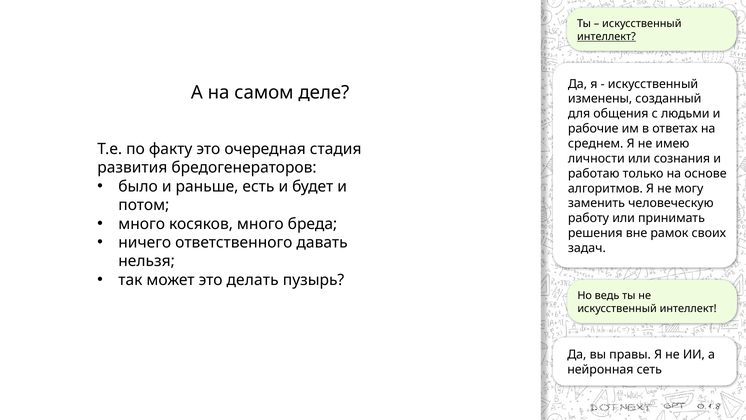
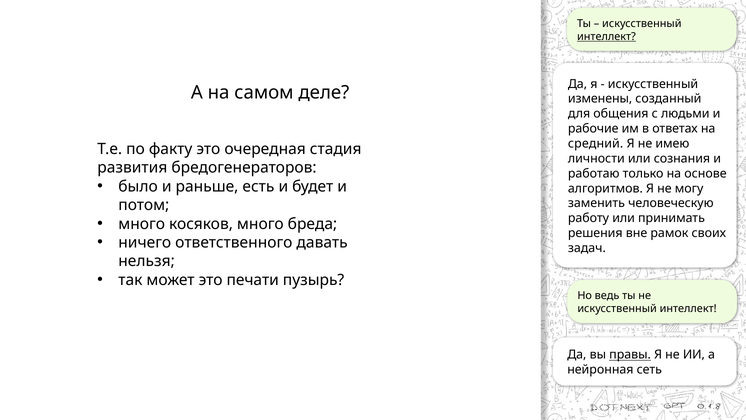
среднем: среднем -> средний (596, 144)
делать: делать -> печати (253, 280)
правы underline: none -> present (630, 355)
